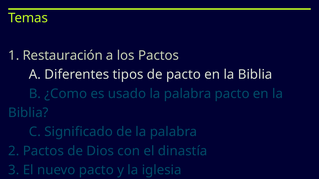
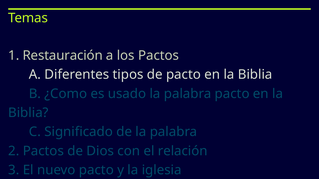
dinastía: dinastía -> relación (183, 151)
